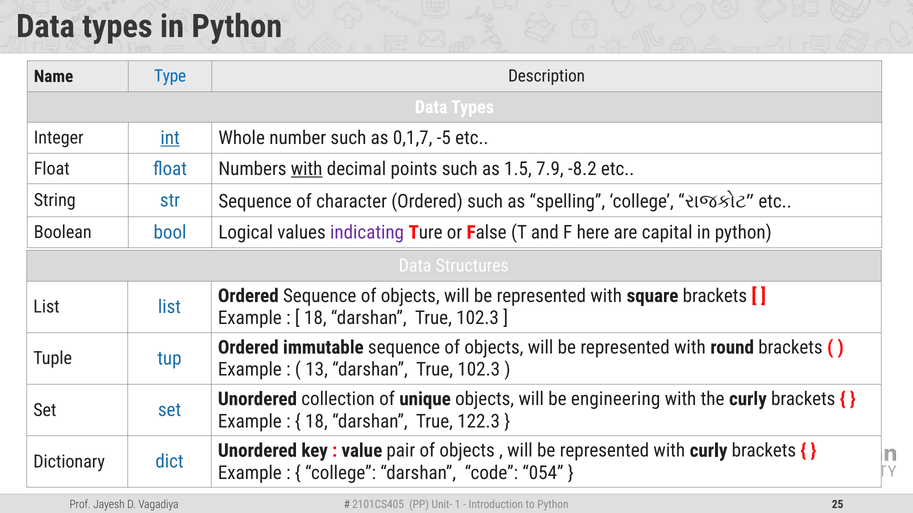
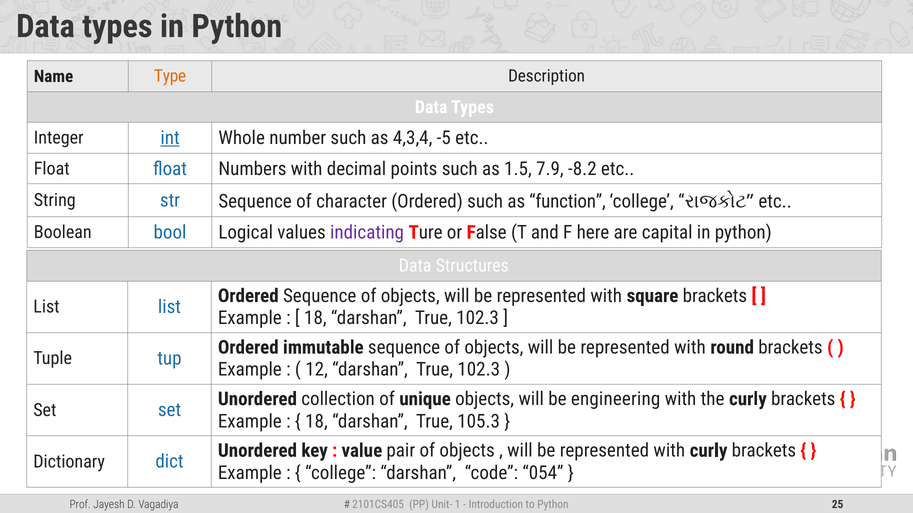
Type colour: blue -> orange (170, 76)
0,1,7: 0,1,7 -> 4,3,4 (413, 138)
with underline: present -> none (307, 169)
spelling: spelling -> function (567, 202)
13: 13 -> 12 (317, 370)
122.3: 122.3 -> 105.3 (479, 422)
